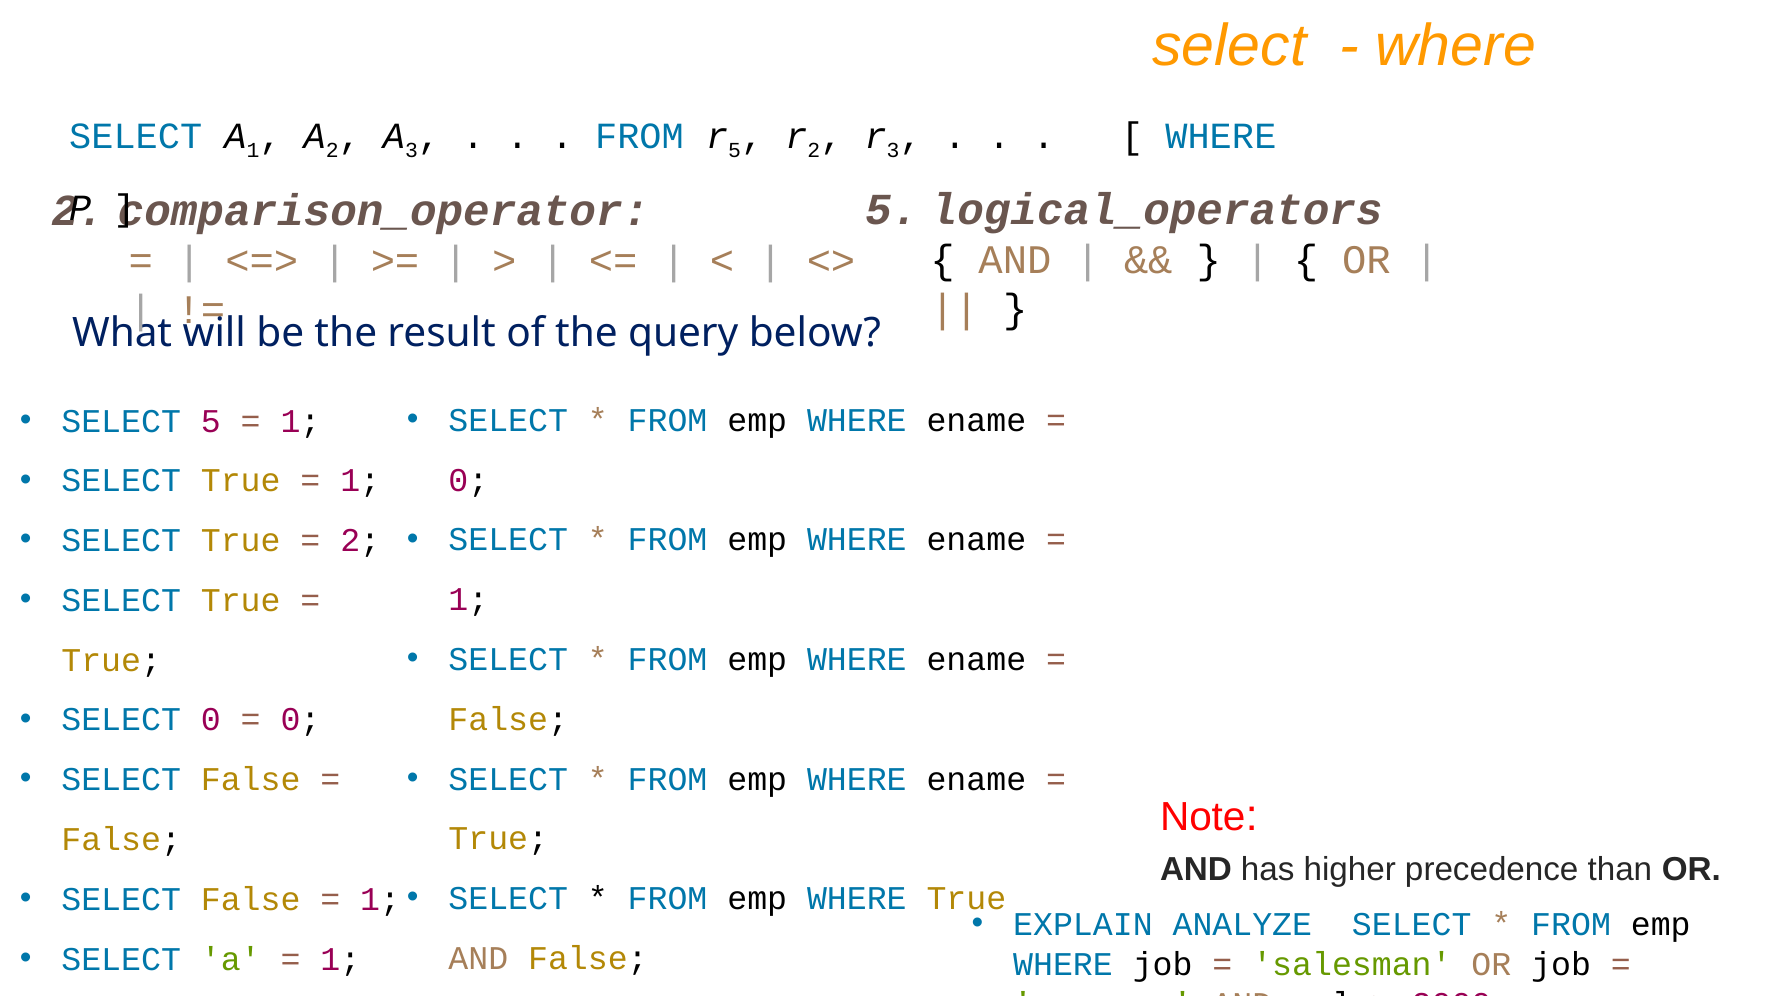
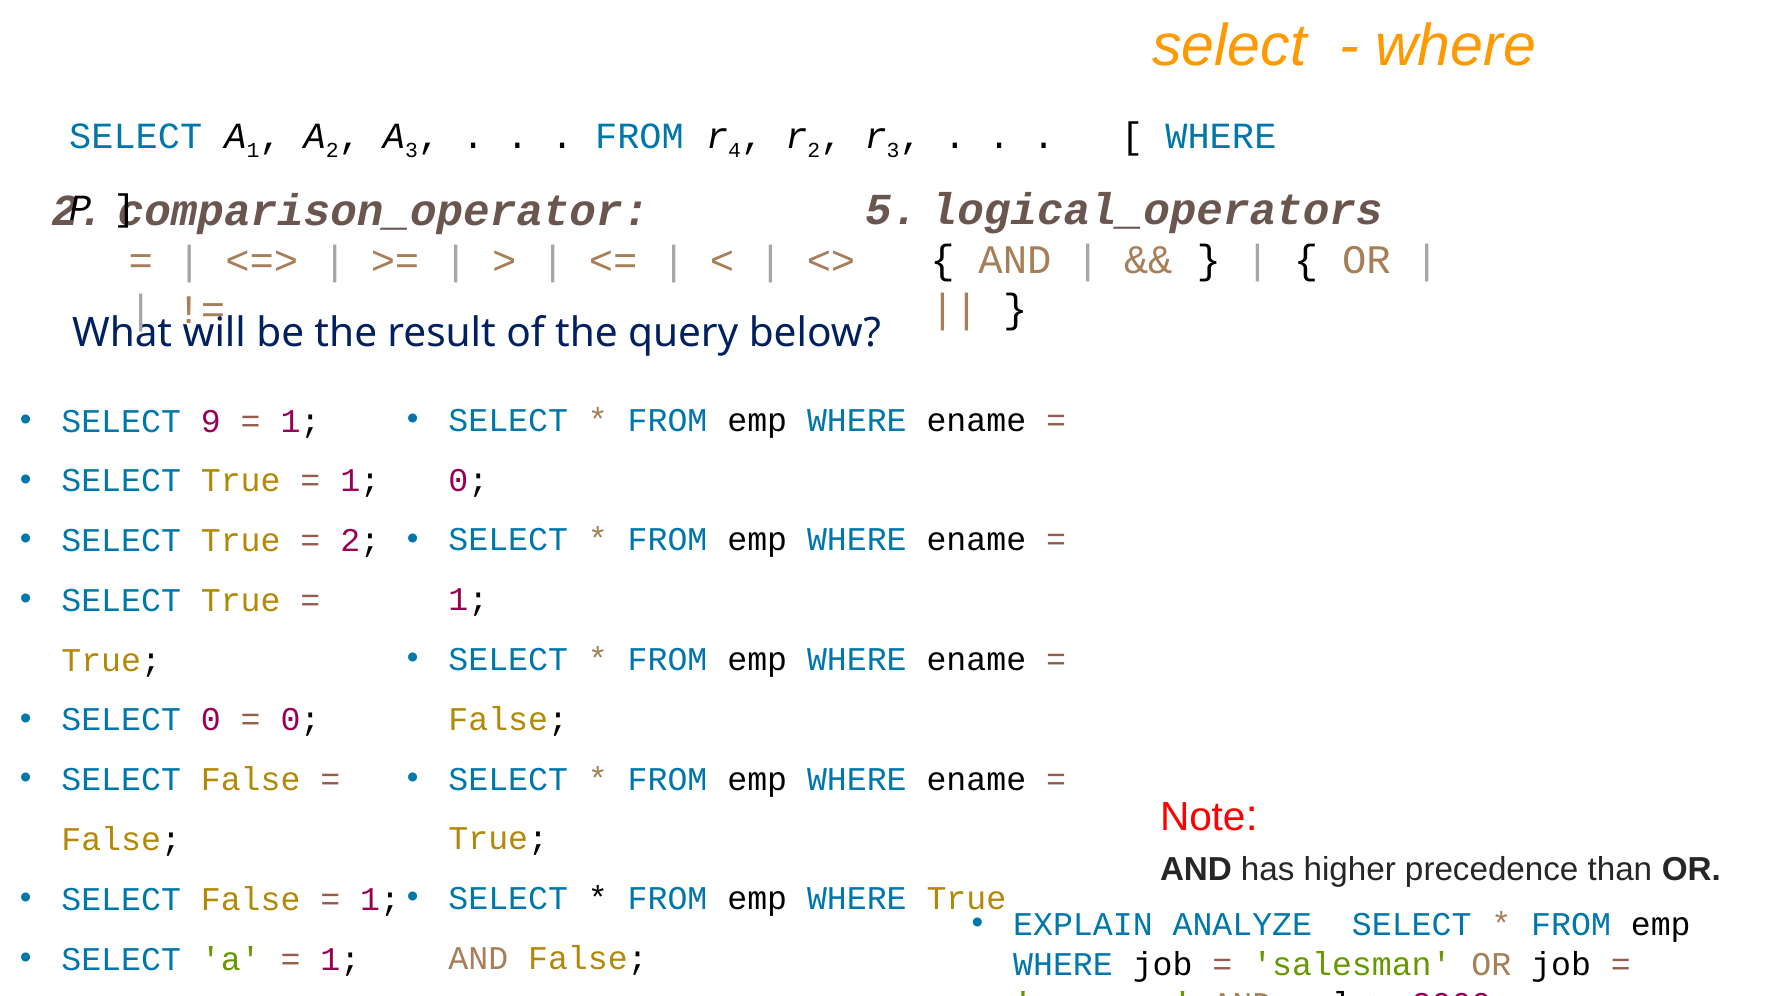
5: 5 -> 4 (735, 150)
SELECT 5: 5 -> 9 (211, 421)
